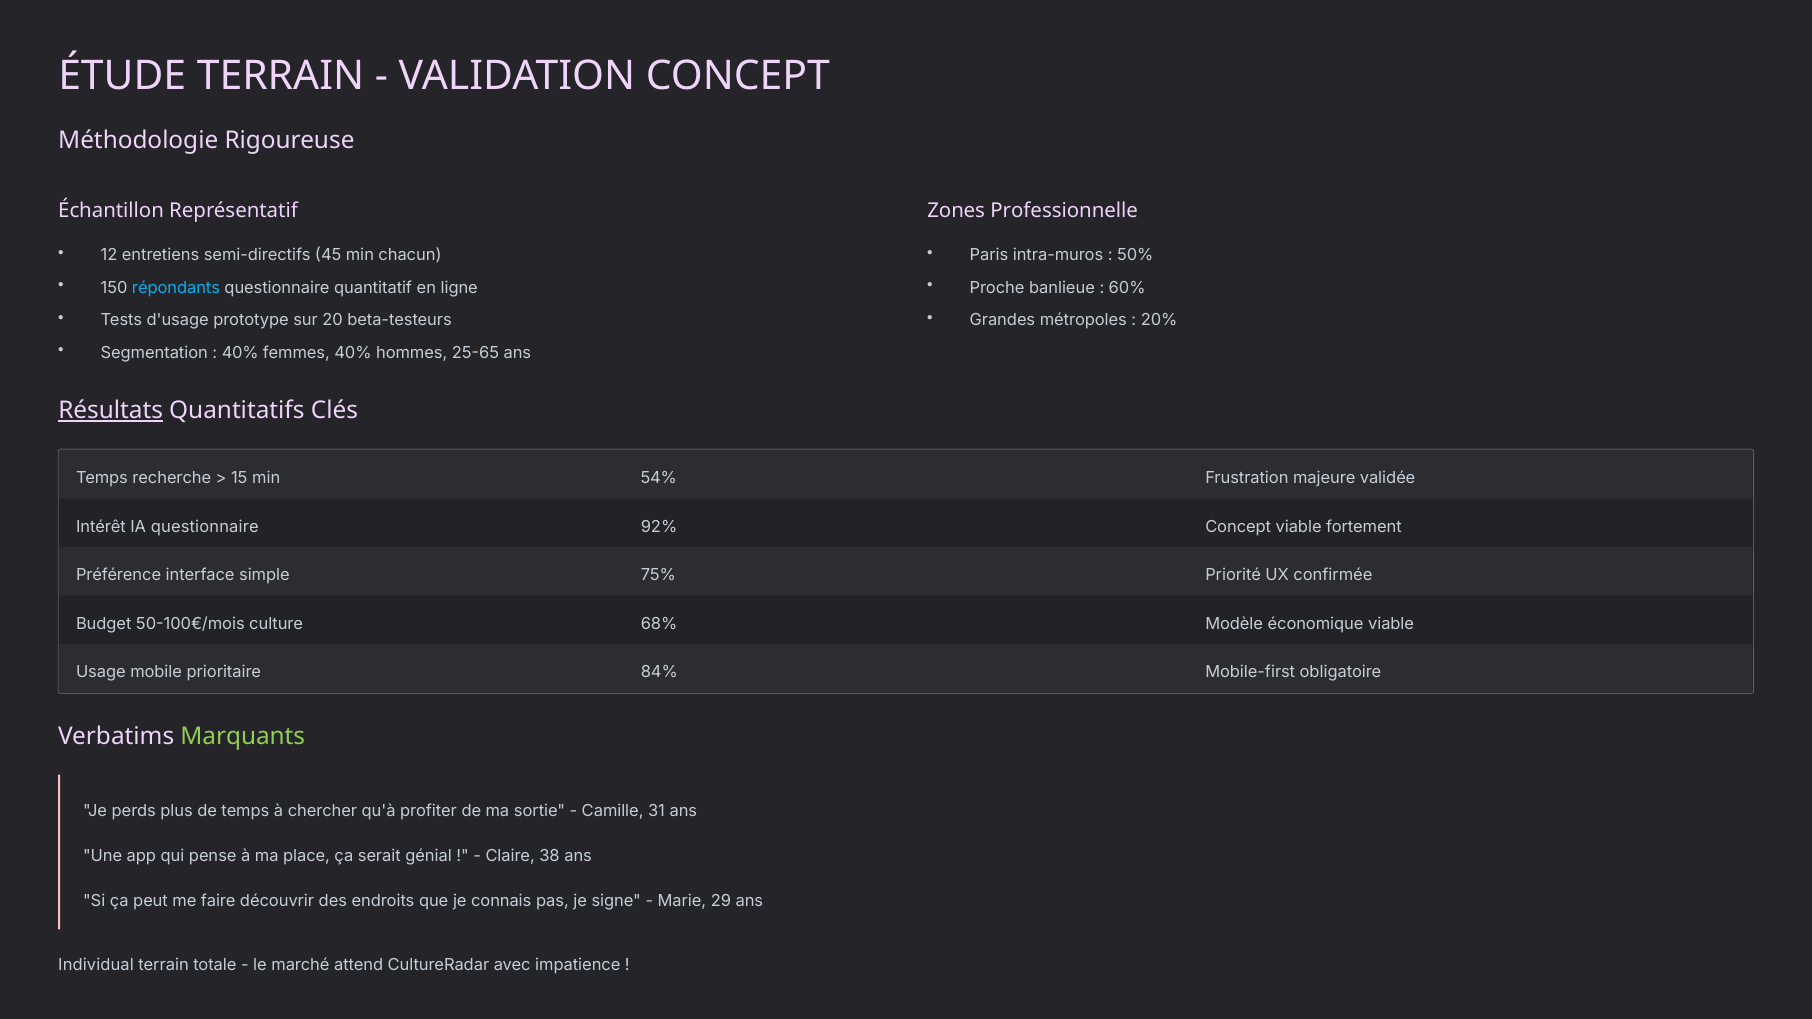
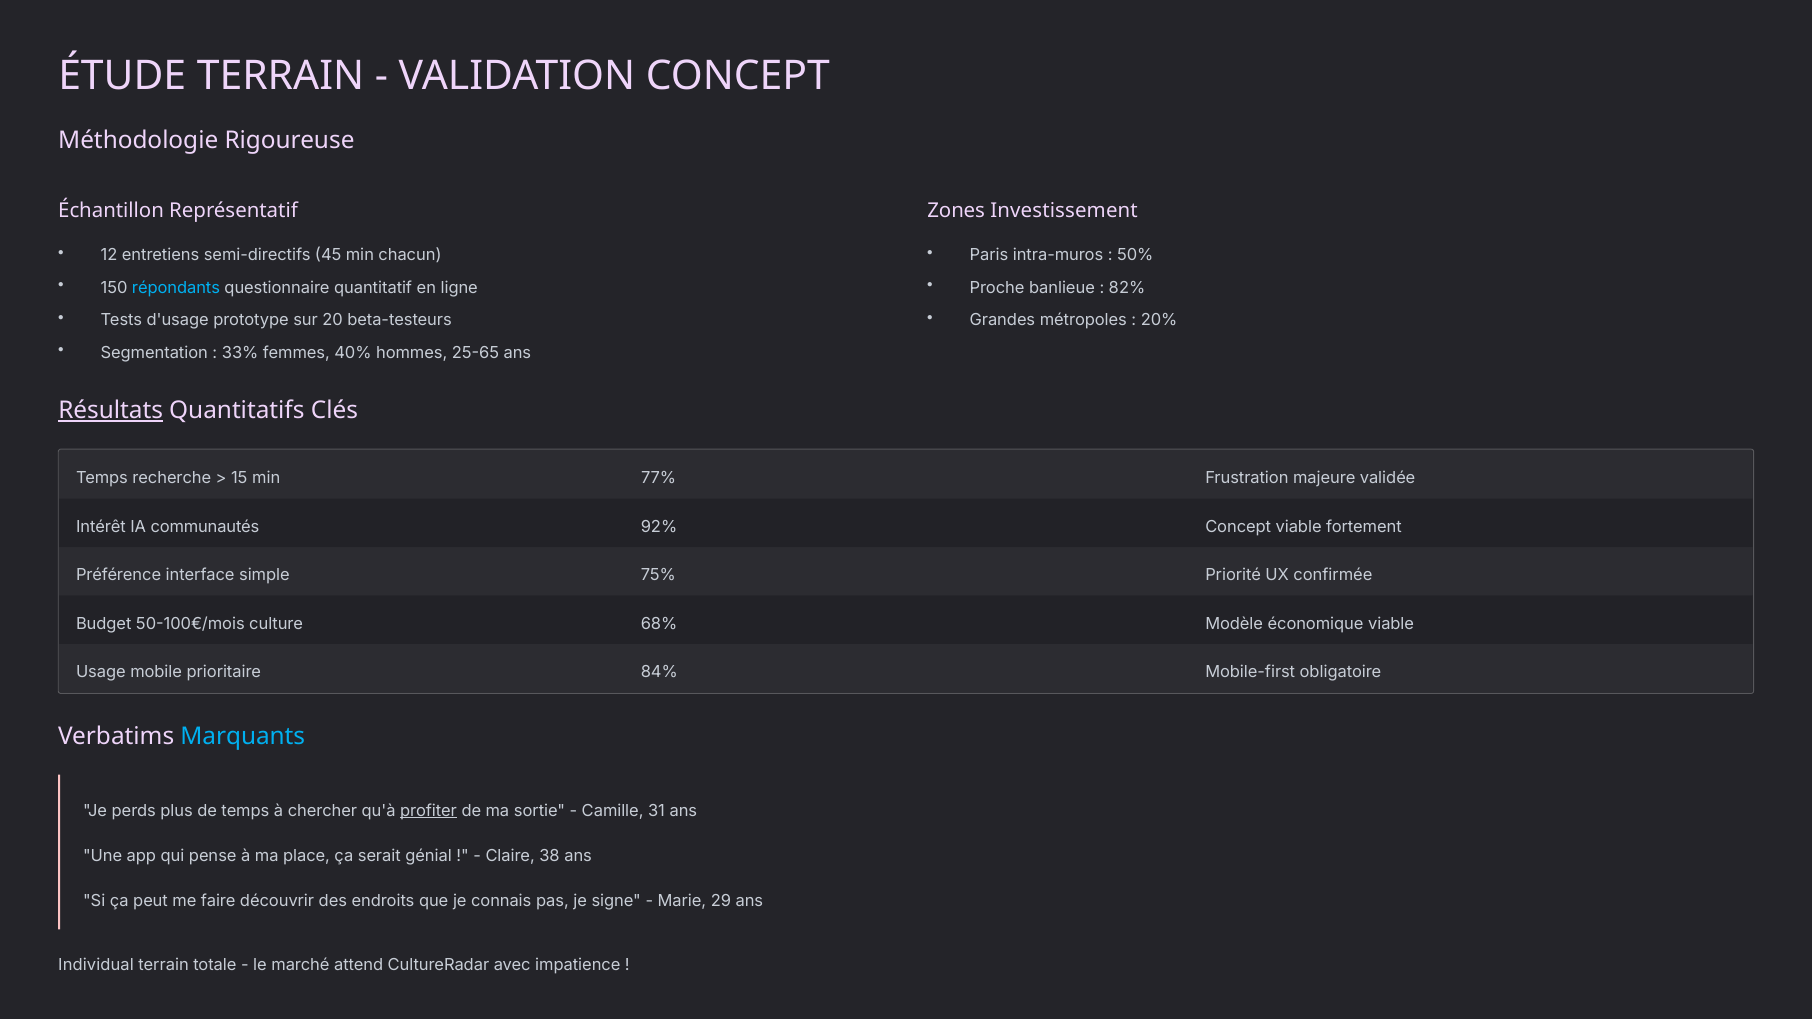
Professionnelle: Professionnelle -> Investissement (1064, 211)
60%: 60% -> 82% (1127, 288)
40%: 40% -> 33% (240, 353)
54%: 54% -> 77% (659, 478)
IA questionnaire: questionnaire -> communautés (205, 527)
Marquants colour: light green -> light blue (243, 736)
profiter underline: none -> present (428, 811)
